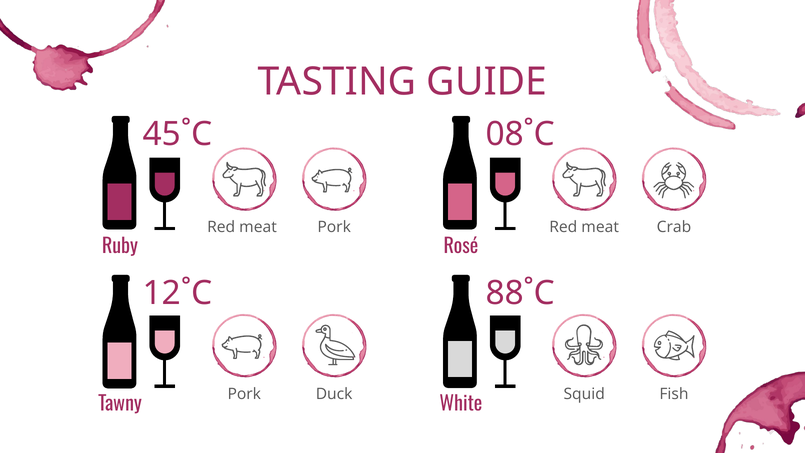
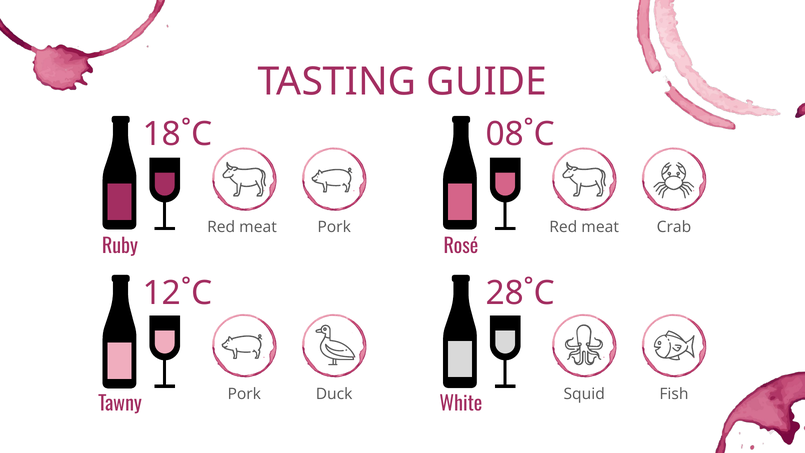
45˚C: 45˚C -> 18˚C (178, 134)
88˚C: 88˚C -> 28˚C (520, 293)
